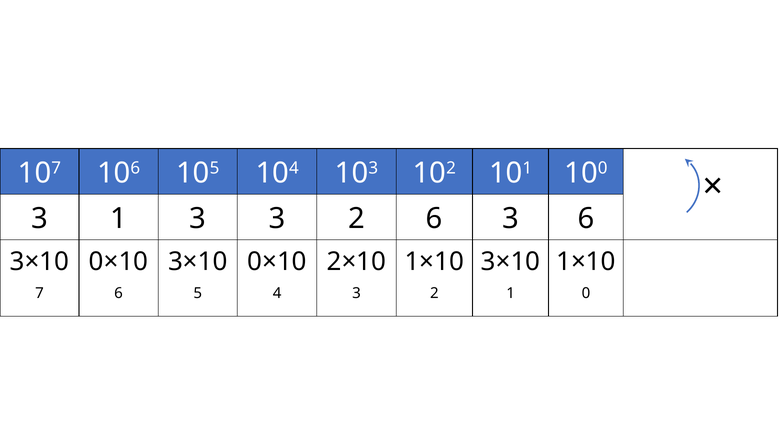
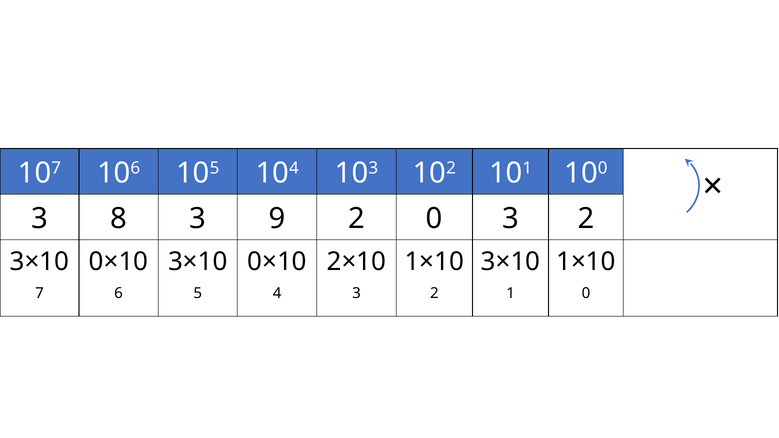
3 1: 1 -> 8 (119, 219)
3 3: 3 -> 9 (277, 219)
2 6: 6 -> 0 (434, 219)
3 6: 6 -> 2 (586, 219)
